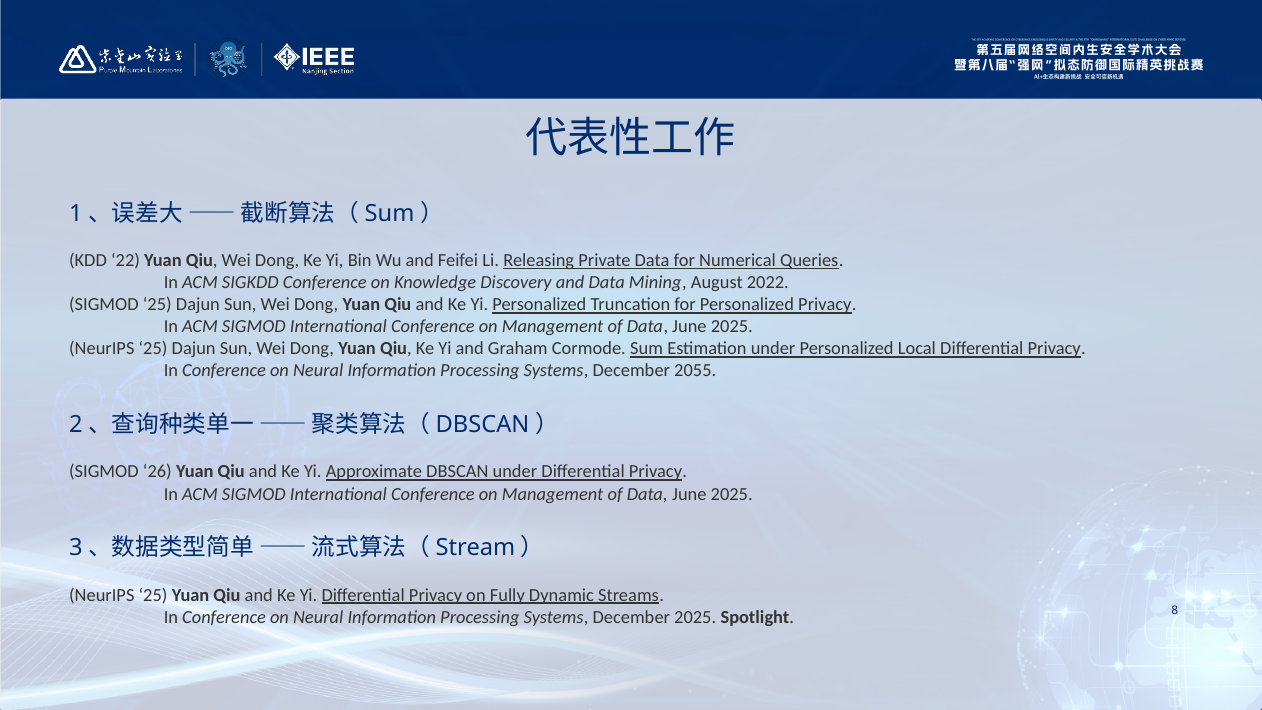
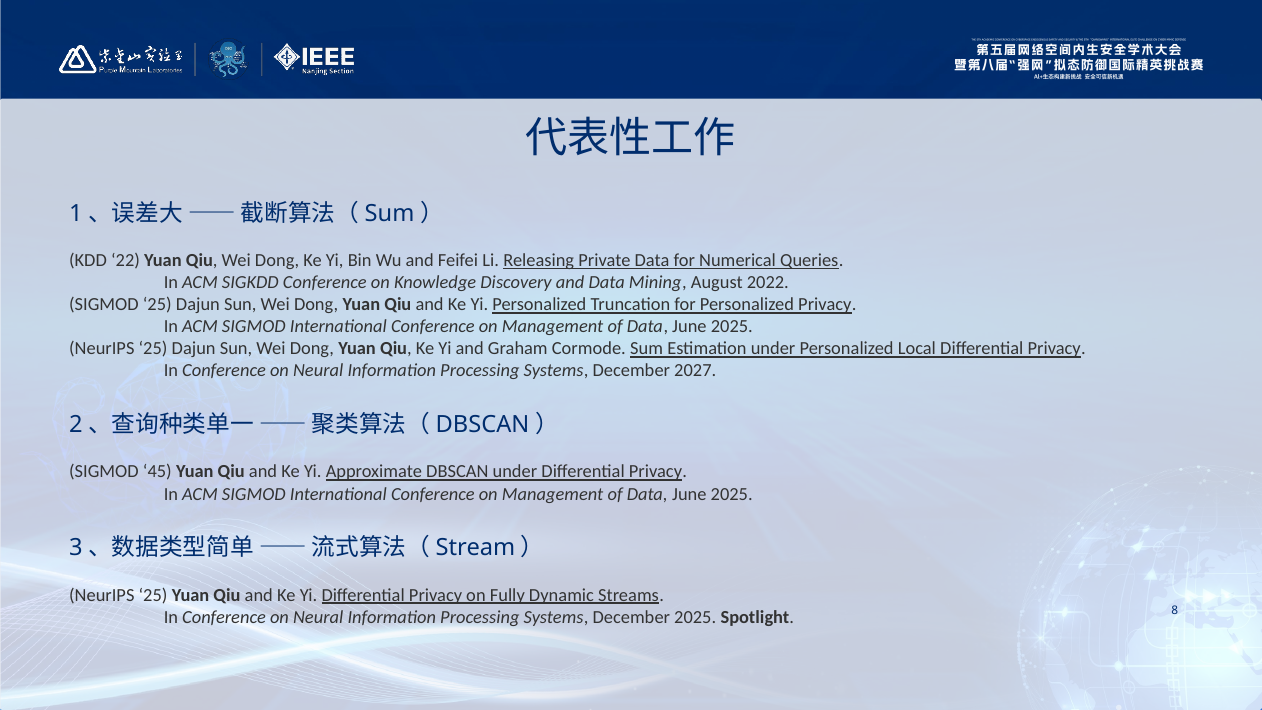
2055: 2055 -> 2027 (695, 371)
26: 26 -> 45 (157, 472)
